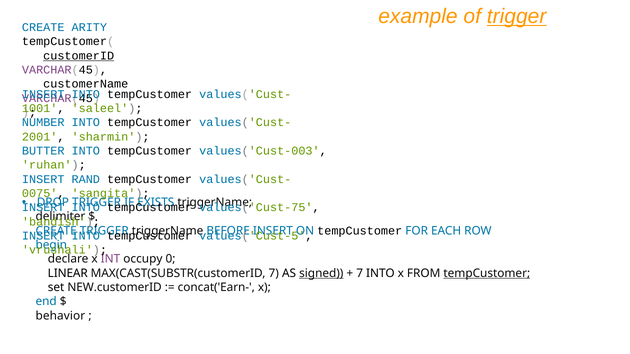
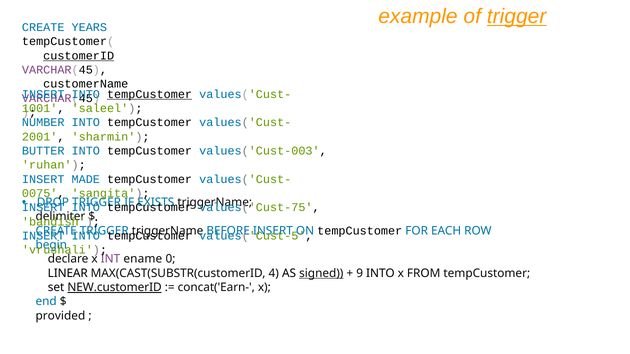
ARITY: ARITY -> YEARS (89, 27)
tempCustomer underline: none -> present (150, 94)
RAND: RAND -> MADE (86, 179)
occupy: occupy -> ename (143, 259)
MAX(CAST(SUBSTR(customerID 7: 7 -> 4 (274, 274)
7: 7 -> 9 (360, 274)
tempCustomer underline: present -> none (487, 274)
NEW.customerID underline: none -> present (115, 288)
behavior: behavior -> provided (60, 316)
